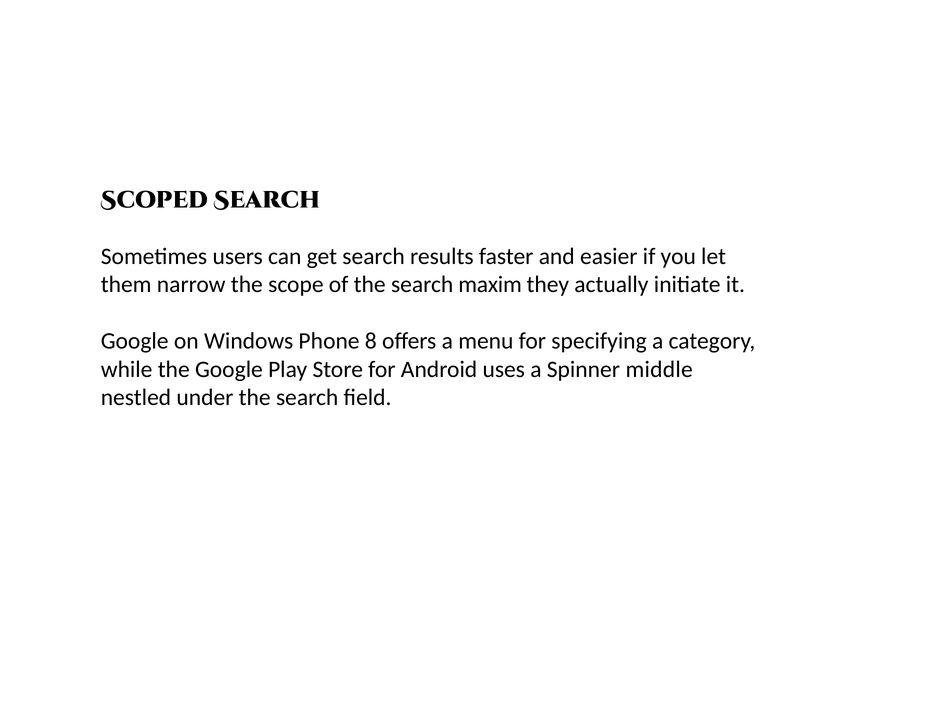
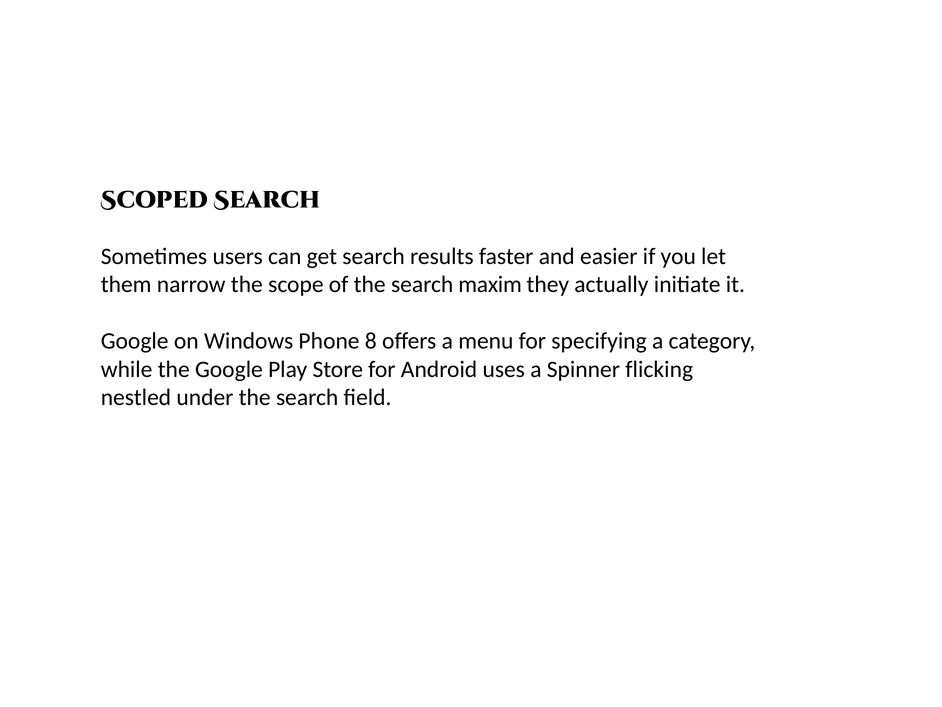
middle: middle -> flicking (659, 369)
